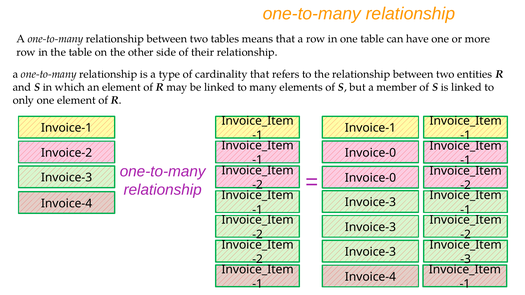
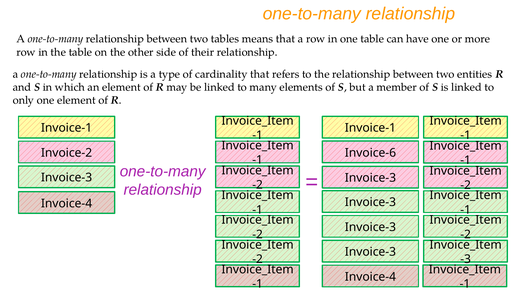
Invoice-0: Invoice-0 -> Invoice-6 (370, 153)
Invoice-0: Invoice-0 -> Invoice-3 (370, 178)
